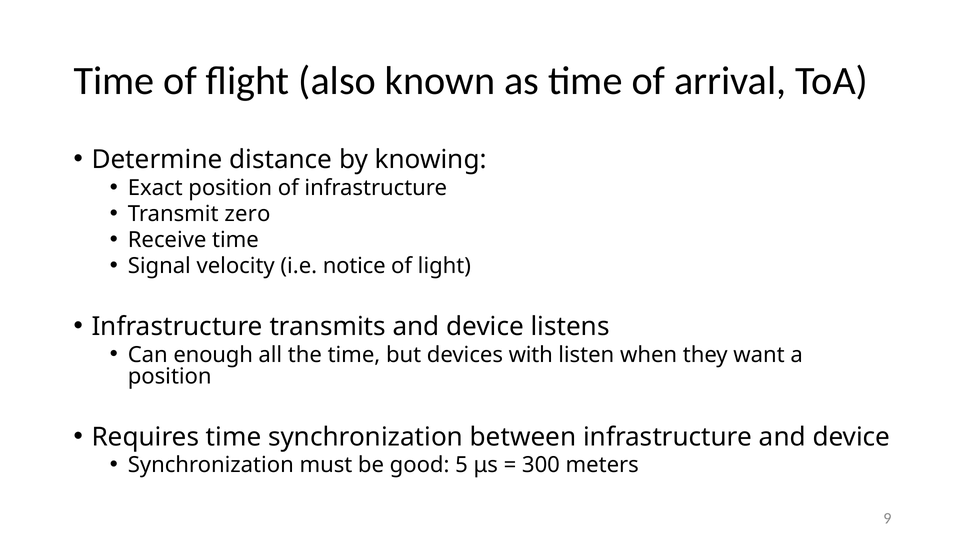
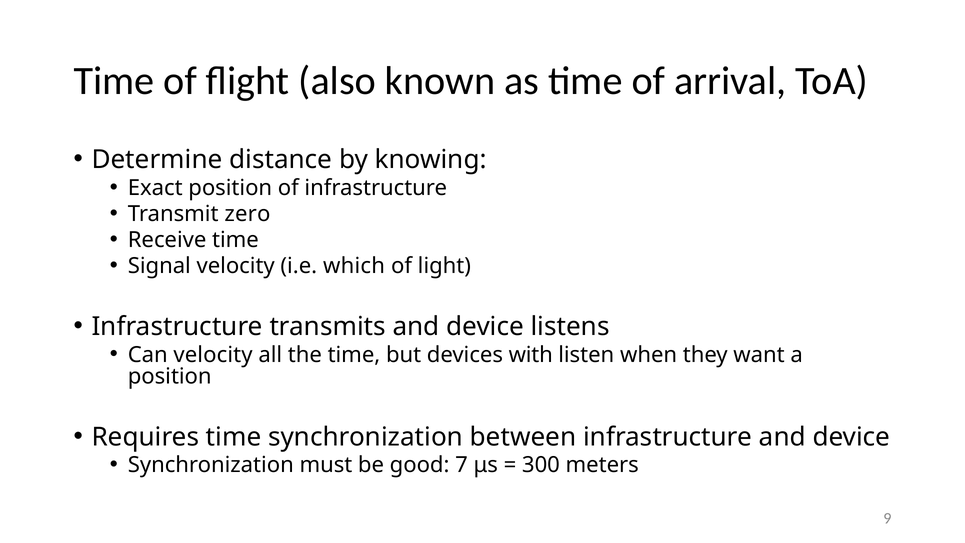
notice: notice -> which (354, 266)
Can enough: enough -> velocity (213, 355)
5: 5 -> 7 (462, 465)
